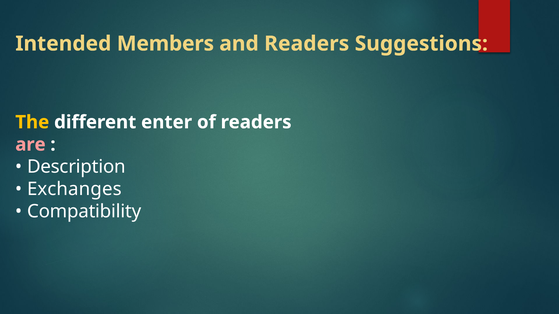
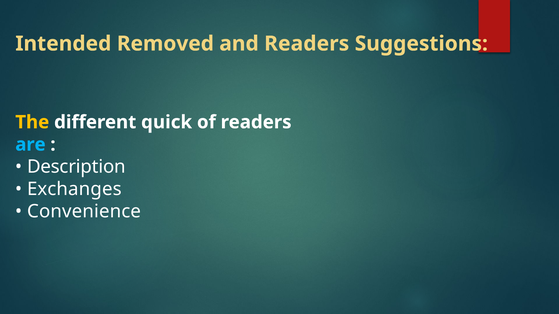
Members: Members -> Removed (165, 44)
enter: enter -> quick (167, 122)
are colour: pink -> light blue (30, 145)
Compatibility: Compatibility -> Convenience (84, 212)
